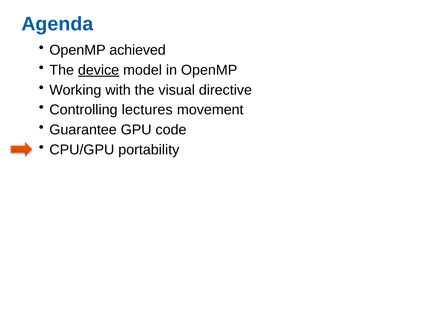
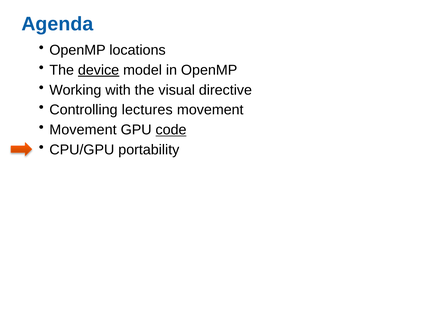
achieved: achieved -> locations (138, 50)
Guarantee: Guarantee -> Movement (83, 130)
code underline: none -> present (171, 130)
